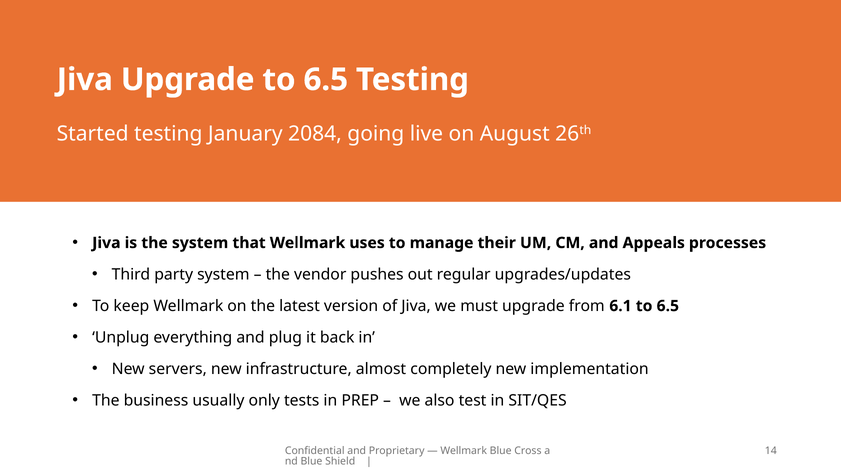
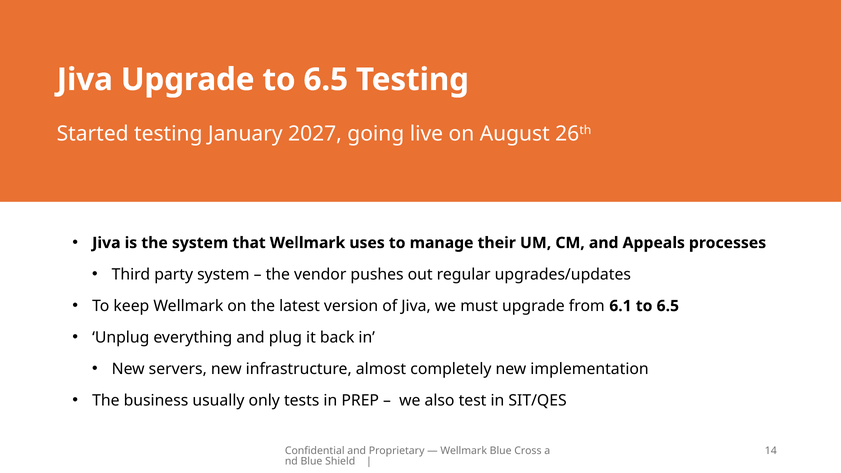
2084: 2084 -> 2027 (315, 134)
